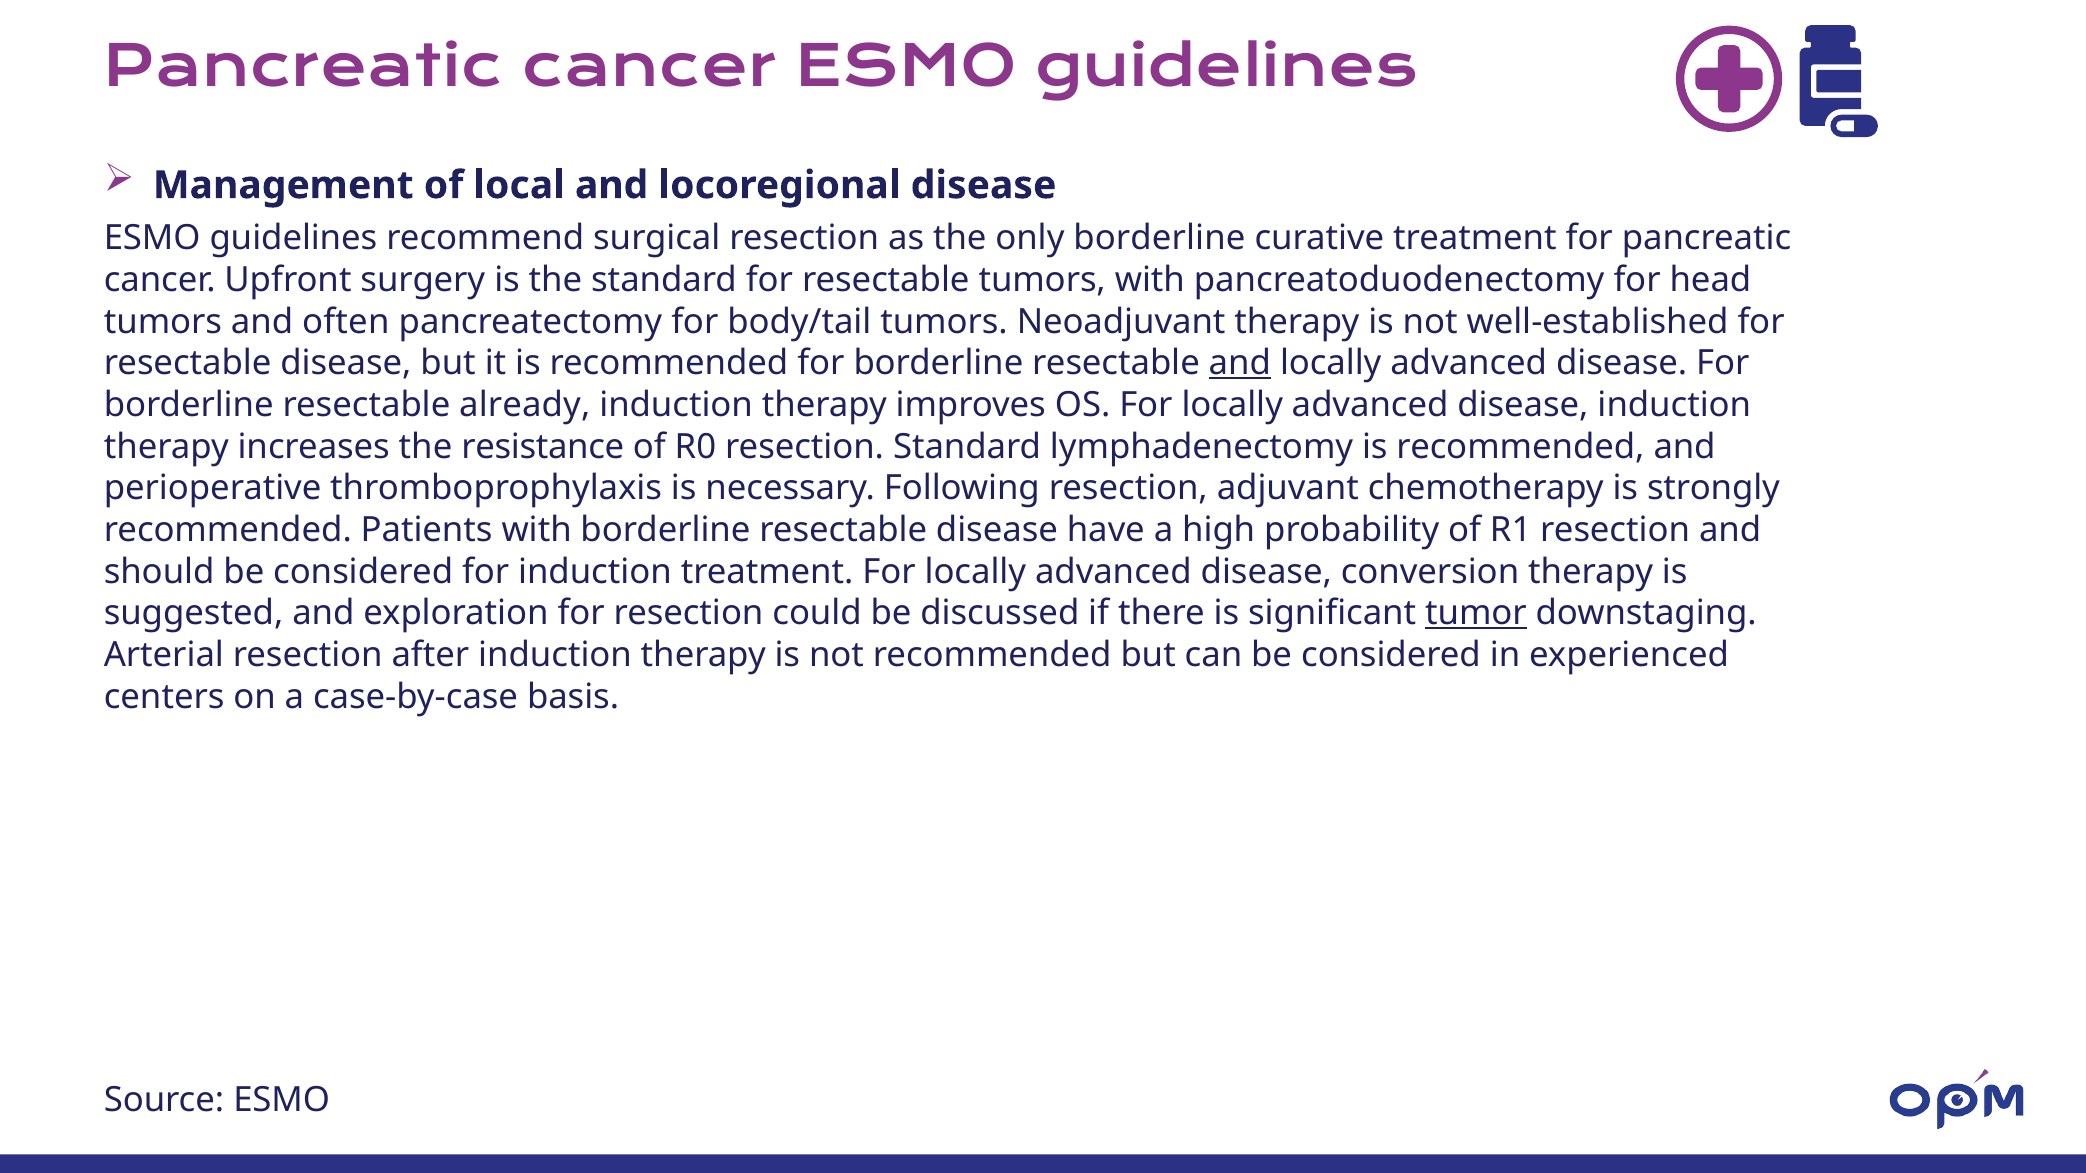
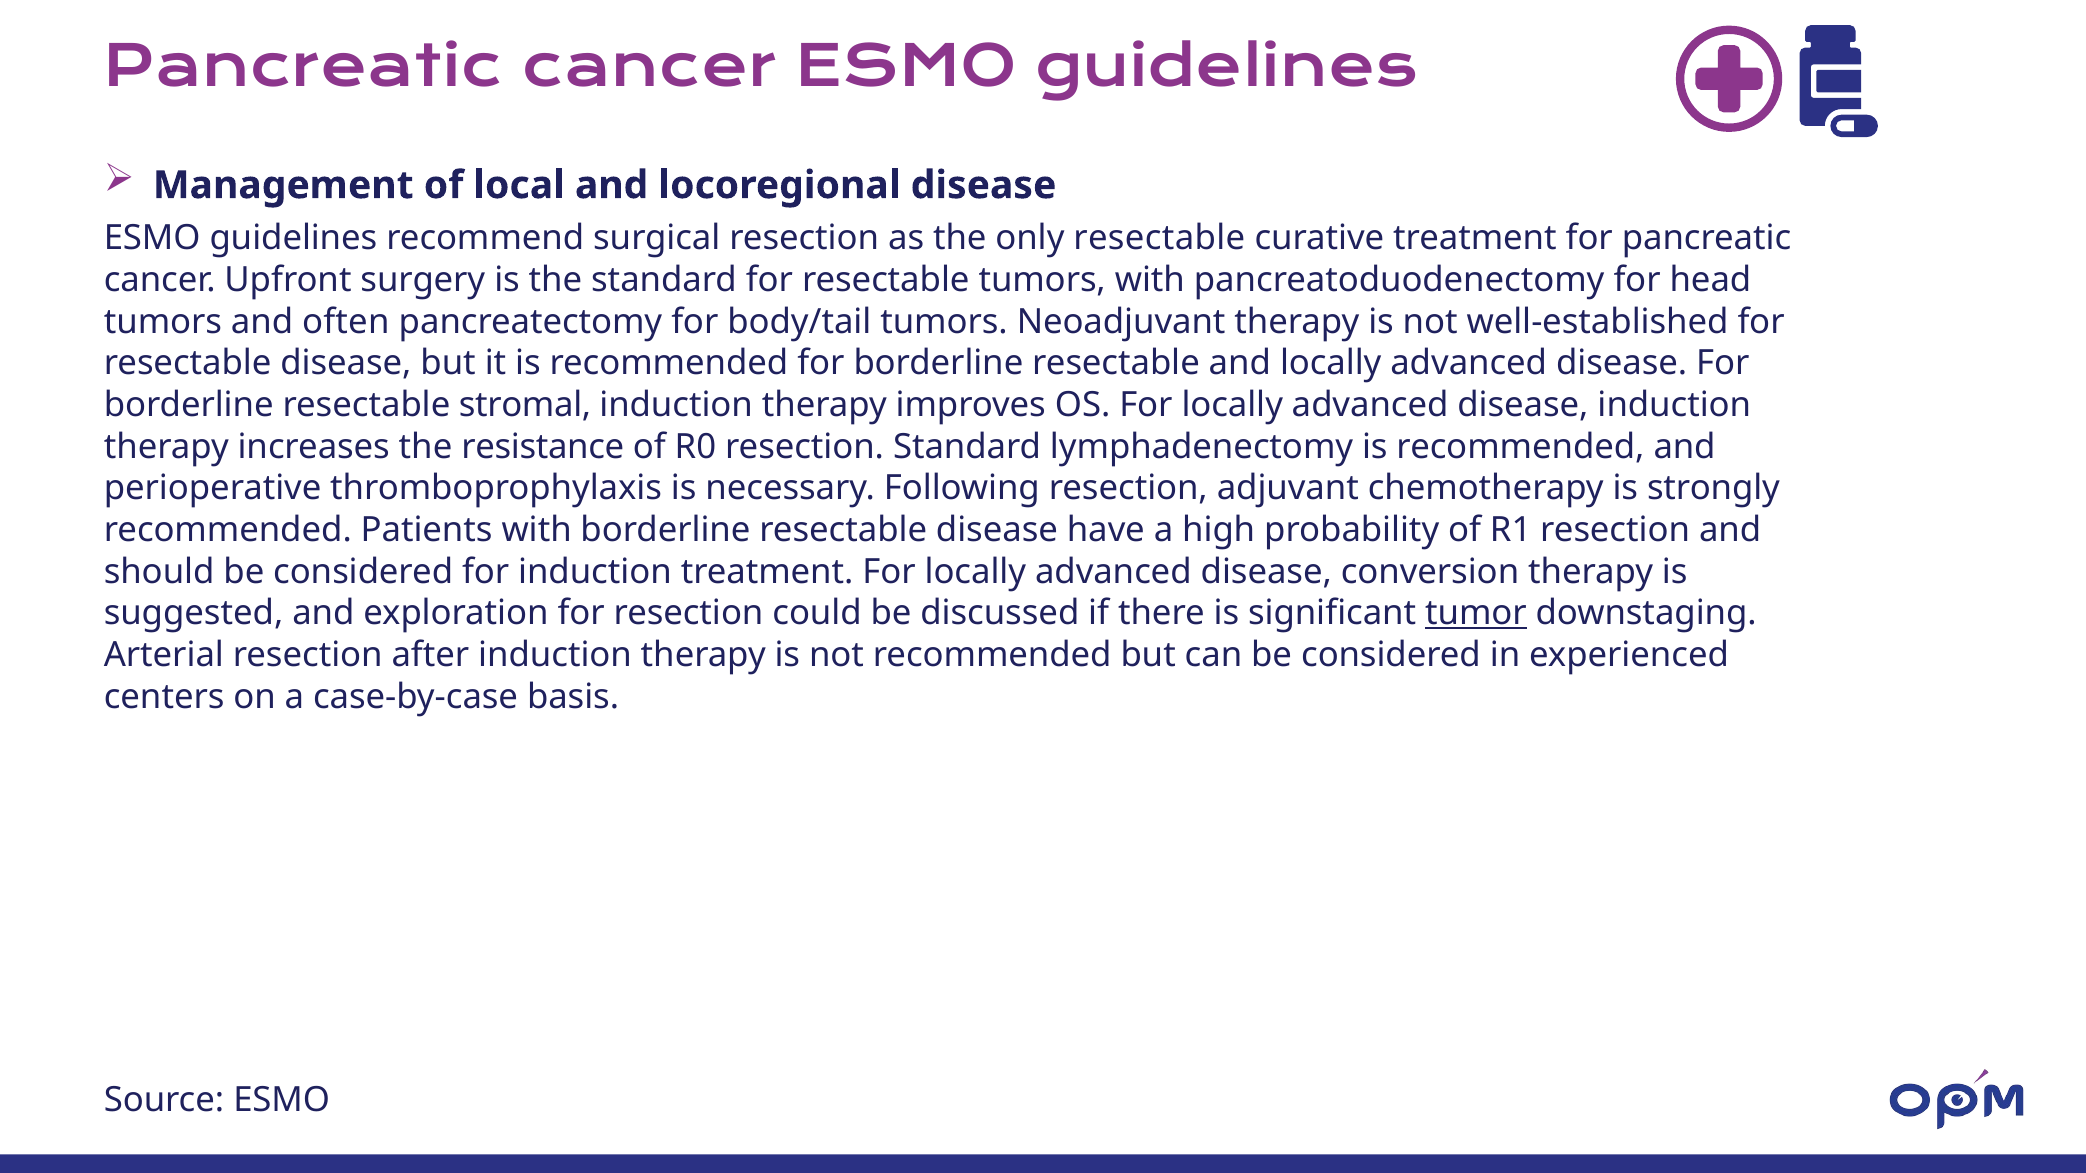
only borderline: borderline -> resectable (1159, 238)
and underline: present -> none (1240, 364)
already: already -> stromal (525, 405)
